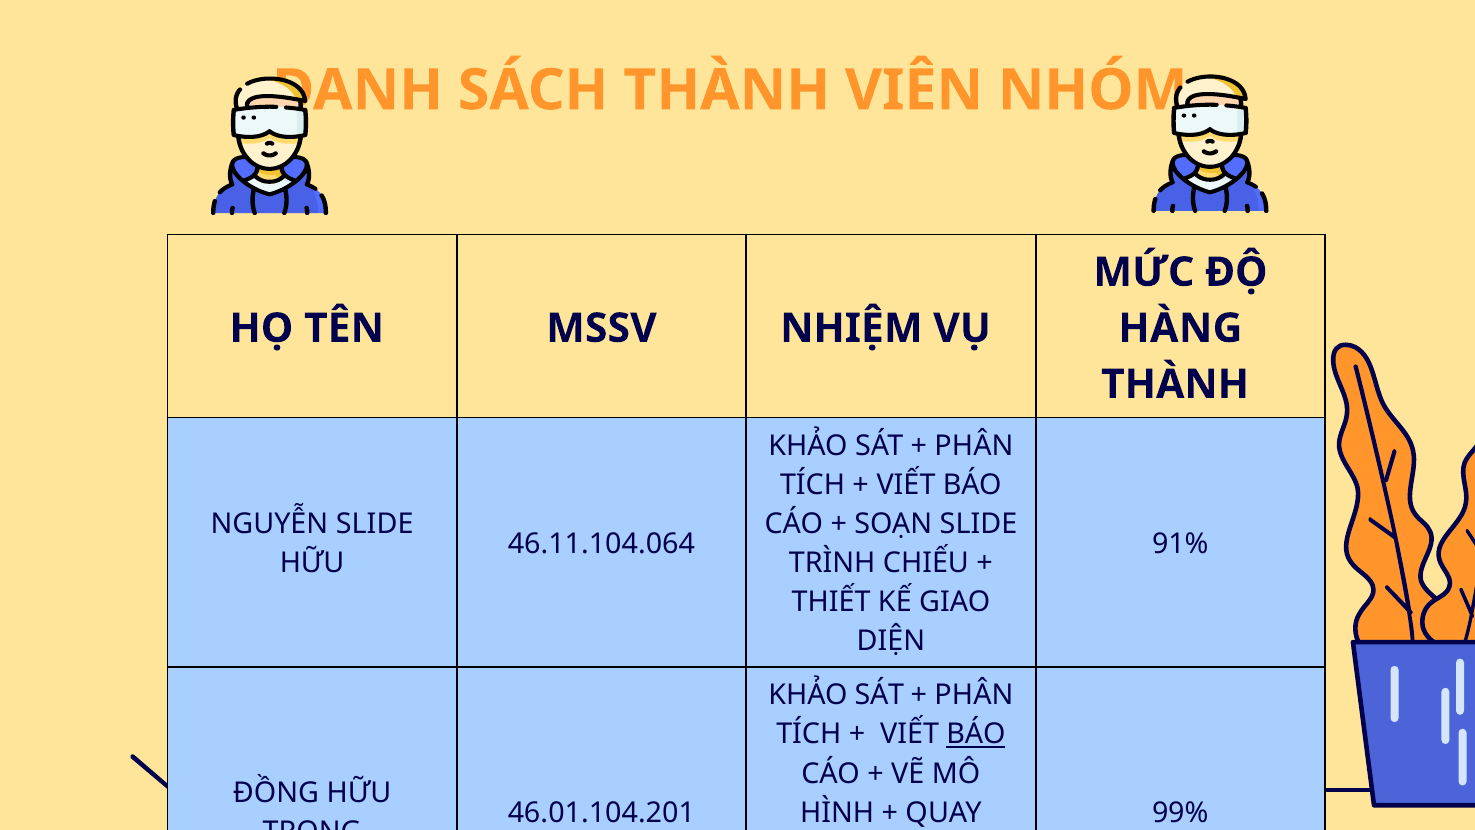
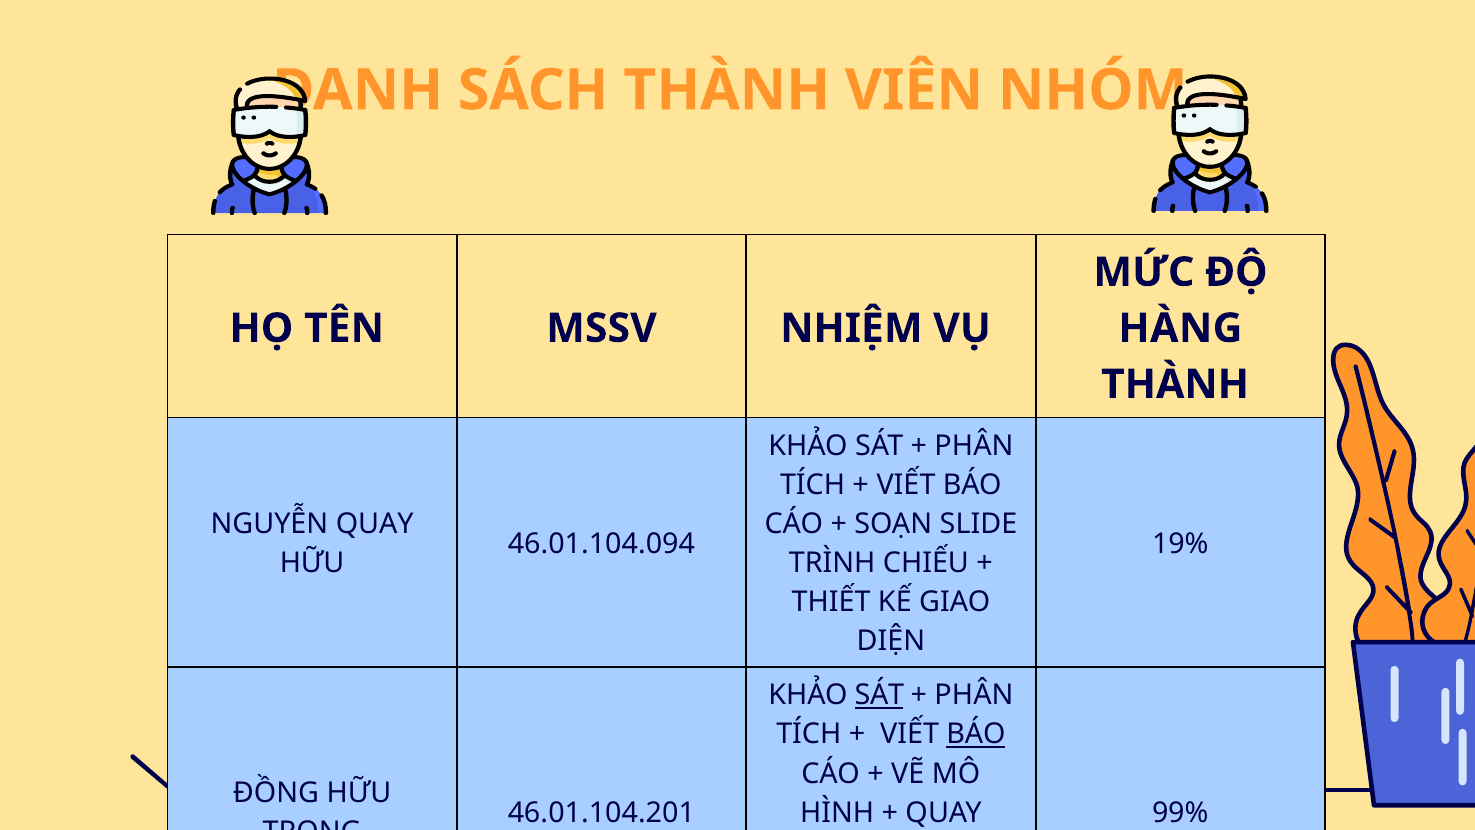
NGUYỄN SLIDE: SLIDE -> QUAY (375, 524)
46.11.104.064: 46.11.104.064 -> 46.01.104.094 (601, 544)
91%: 91% -> 19% (1180, 544)
SÁT underline: none -> present (879, 695)
